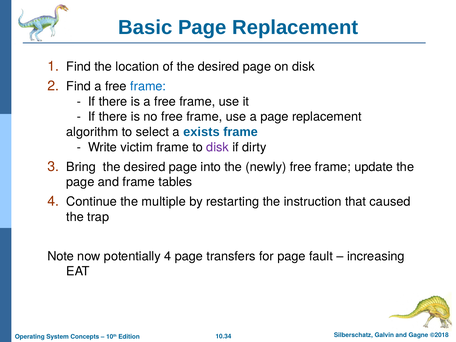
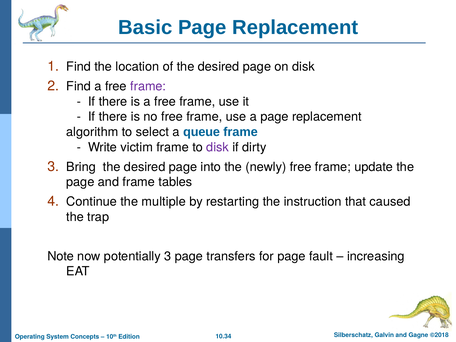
frame colour: blue -> purple (148, 86)
exists: exists -> queue (202, 132)
potentially 4: 4 -> 3 (168, 256)
